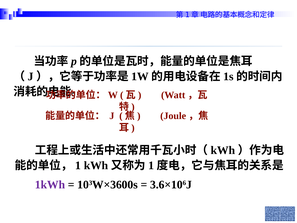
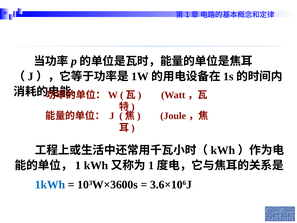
1kWh colour: purple -> blue (50, 185)
